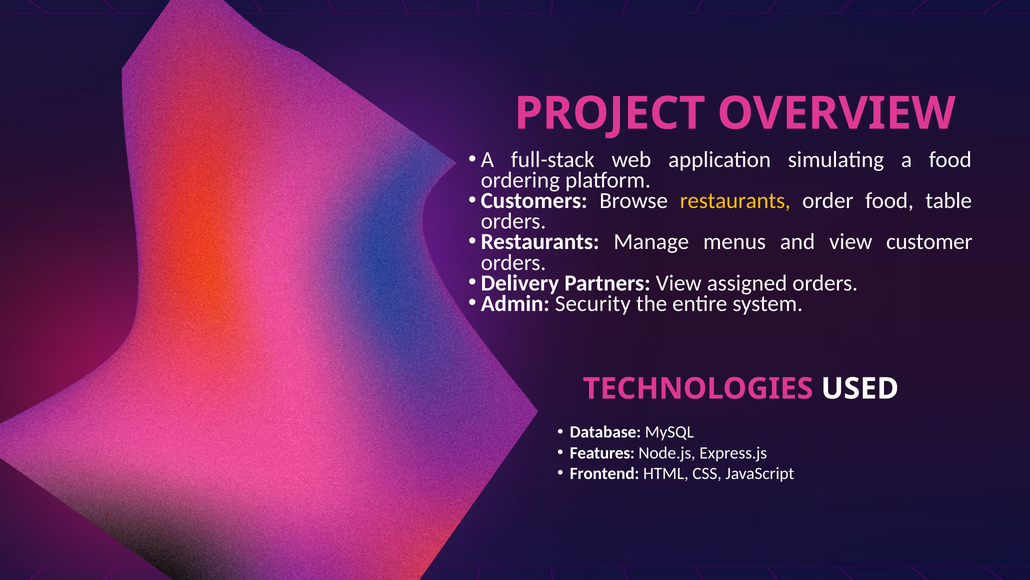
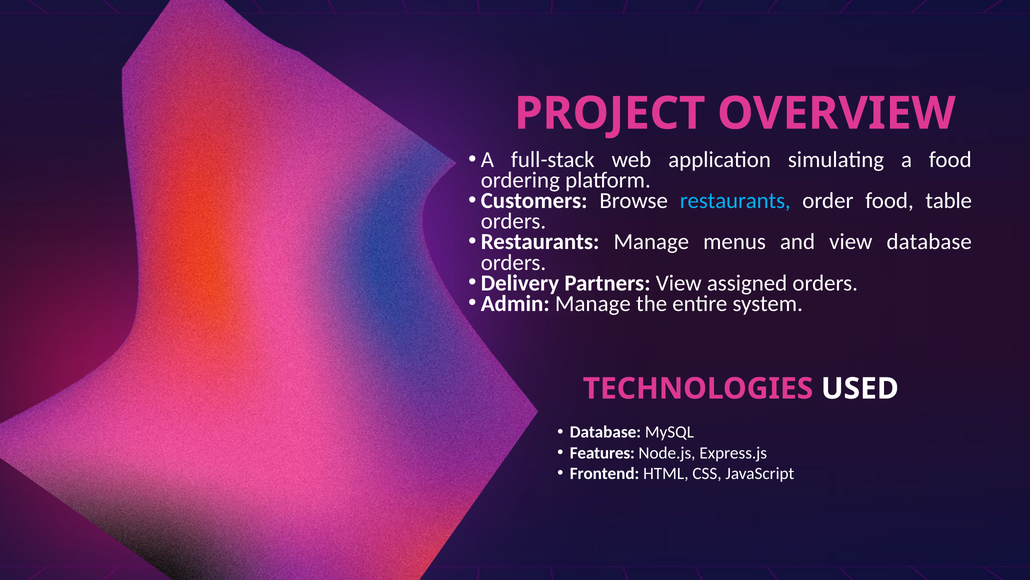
restaurants colour: yellow -> light blue (735, 201)
view customer: customer -> database (929, 242)
Admin Security: Security -> Manage (593, 303)
